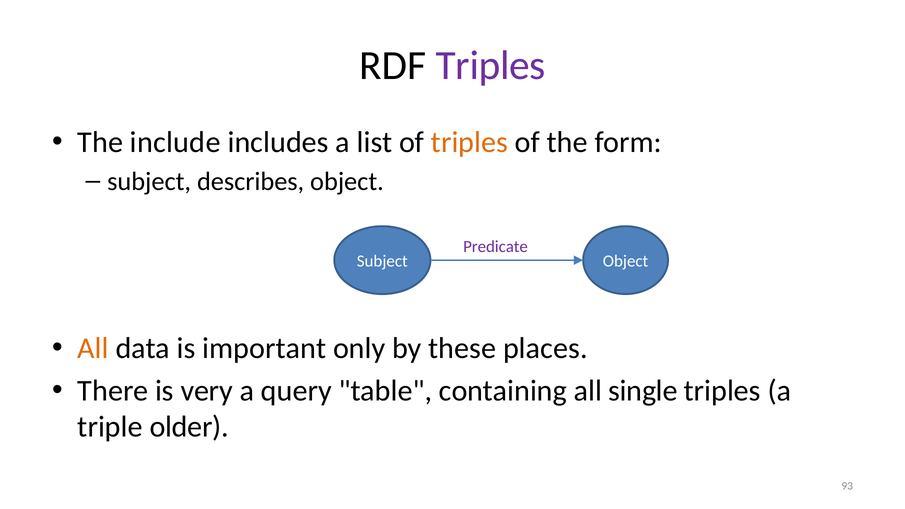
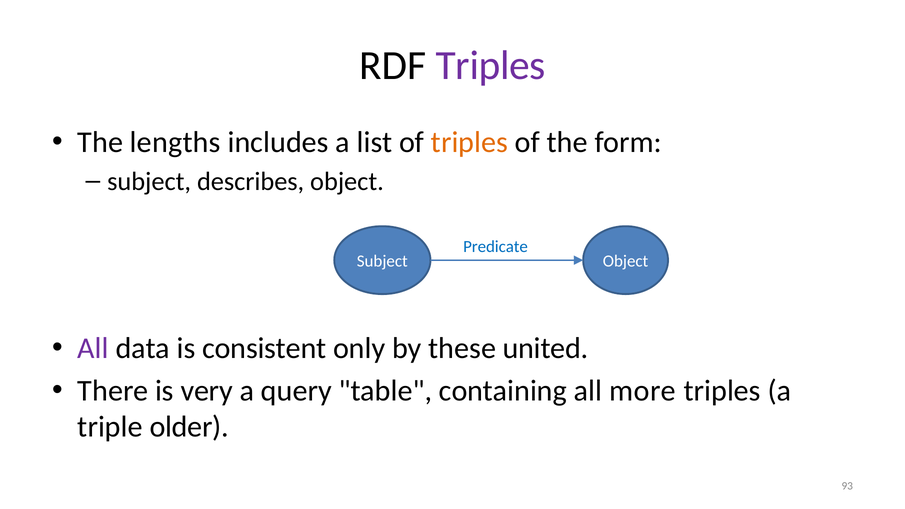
include: include -> lengths (175, 142)
Predicate colour: purple -> blue (496, 247)
All colour: orange -> purple (93, 348)
important: important -> consistent (264, 348)
places: places -> united (546, 348)
single: single -> more (643, 391)
